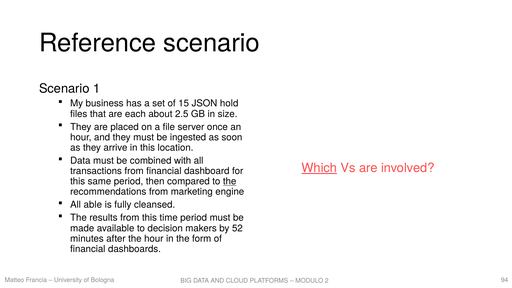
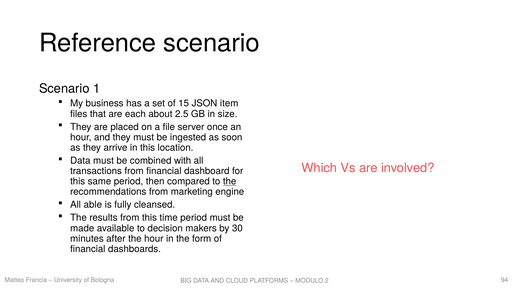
hold: hold -> item (229, 103)
Which underline: present -> none (319, 168)
52: 52 -> 30 (237, 228)
